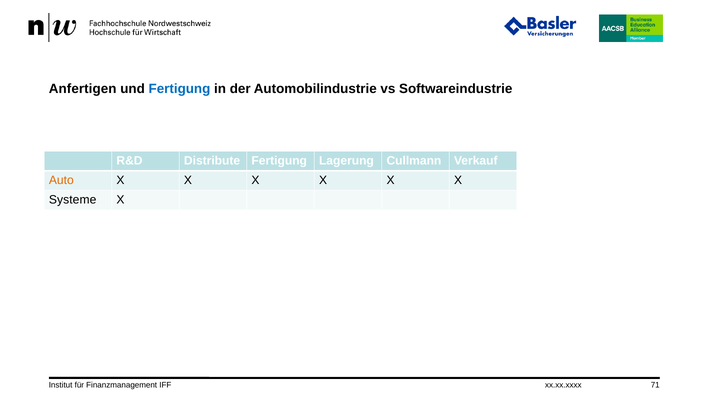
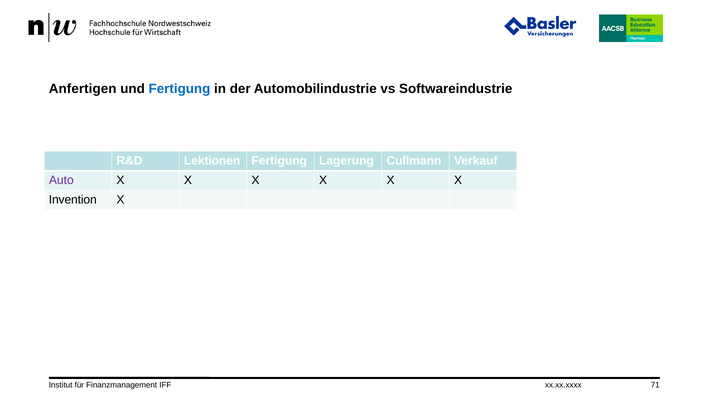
Distribute: Distribute -> Lektionen (212, 161)
Auto colour: orange -> purple (61, 180)
Systeme: Systeme -> Invention (73, 200)
